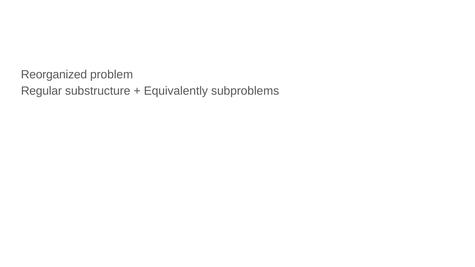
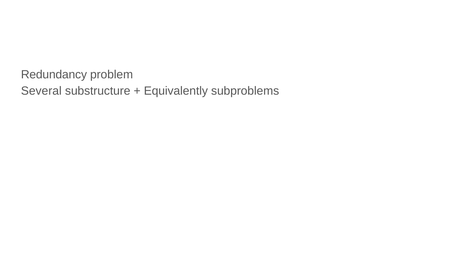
Reorganized: Reorganized -> Redundancy (54, 75)
Regular: Regular -> Several (41, 91)
